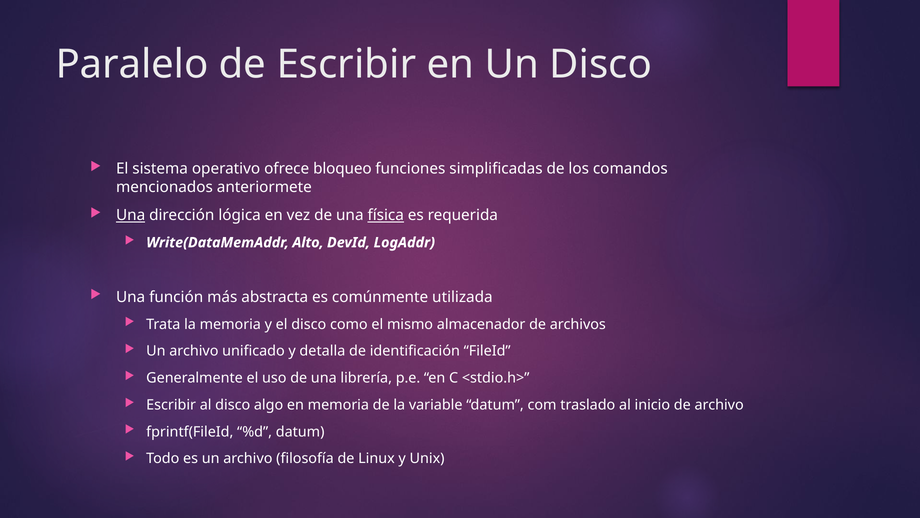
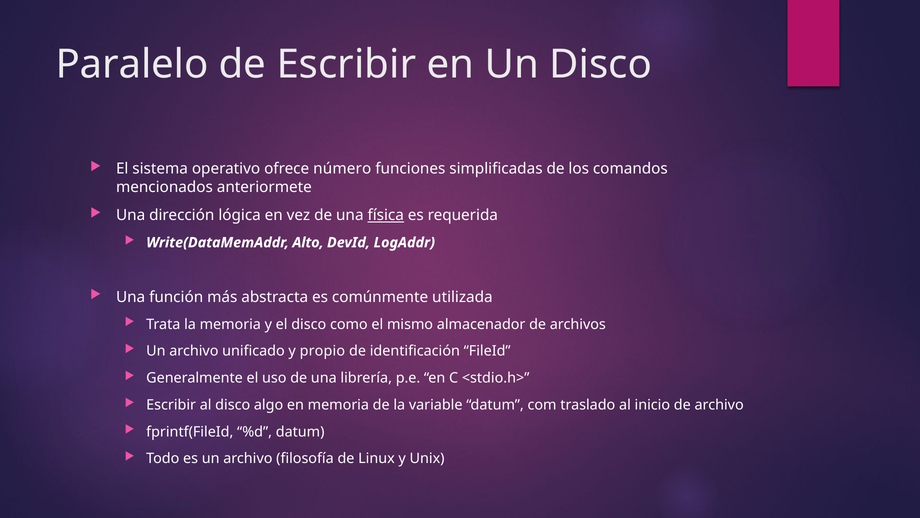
bloqueo: bloqueo -> número (342, 169)
Una underline: present -> none (131, 215)
detalla: detalla -> propio (322, 351)
